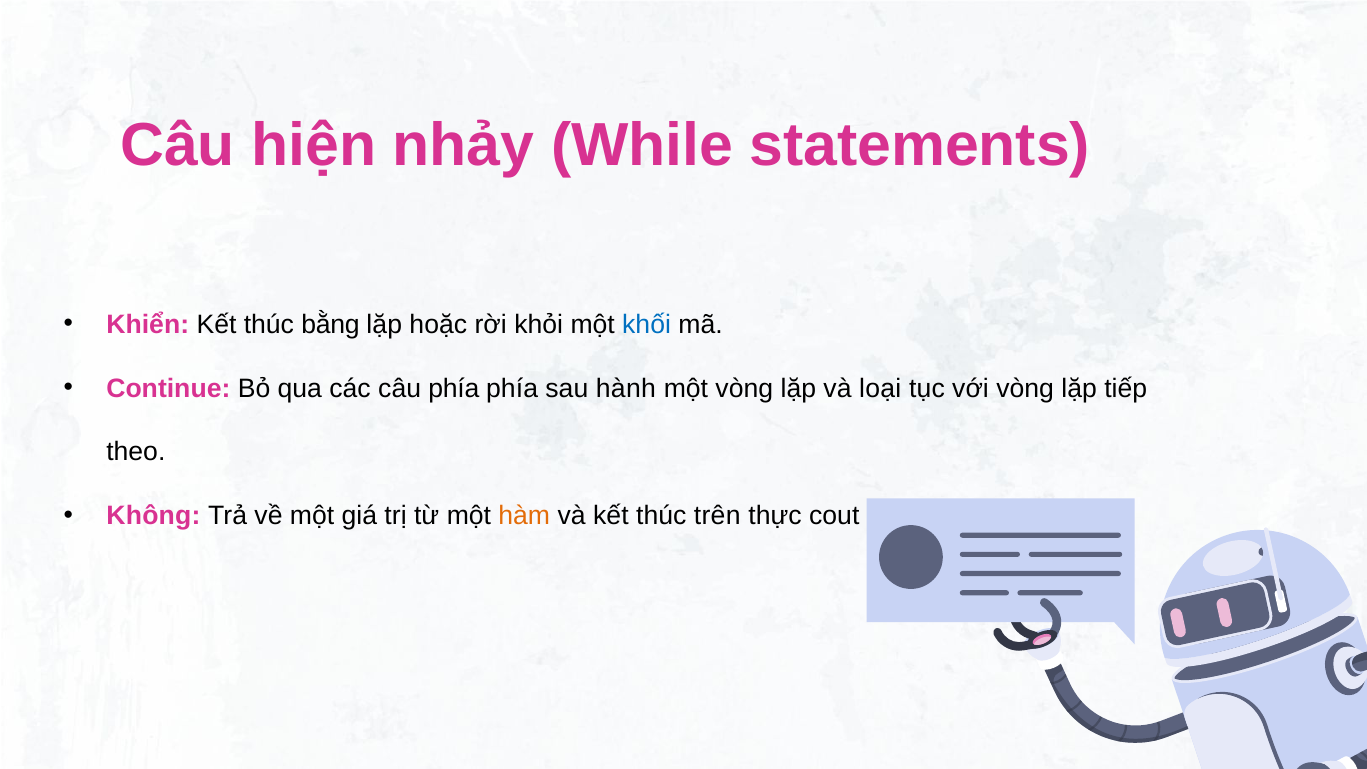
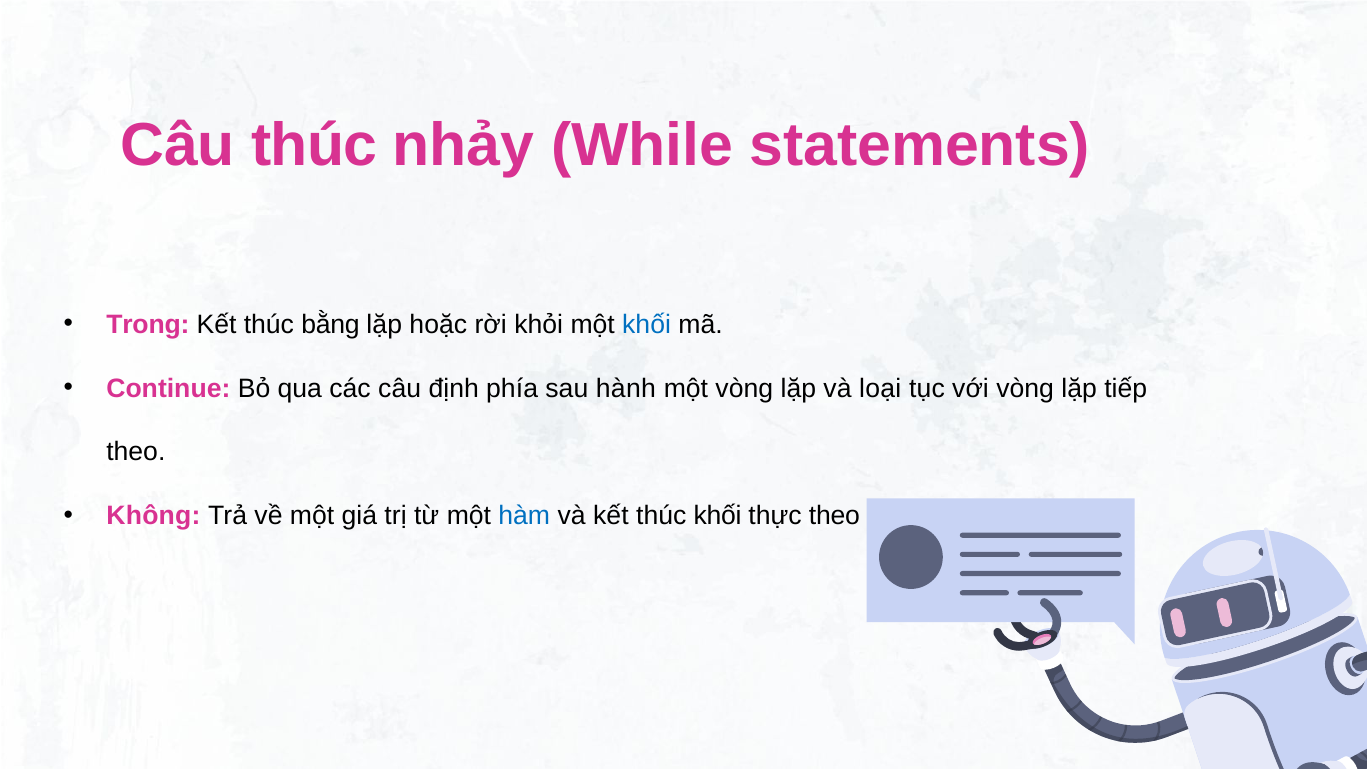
Câu hiện: hiện -> thúc (314, 145)
Khiển: Khiển -> Trong (148, 325)
câu phía: phía -> định (454, 388)
hàm colour: orange -> blue (524, 516)
thúc trên: trên -> khối (718, 516)
thực cout: cout -> theo (834, 516)
